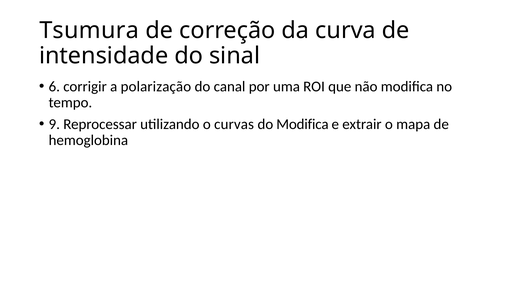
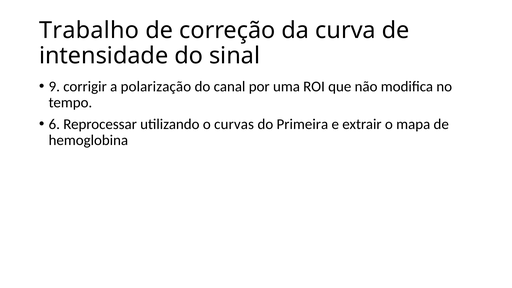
Tsumura: Tsumura -> Trabalho (89, 30)
6: 6 -> 9 (54, 87)
9: 9 -> 6 (54, 124)
do Modifica: Modifica -> Primeira (302, 124)
